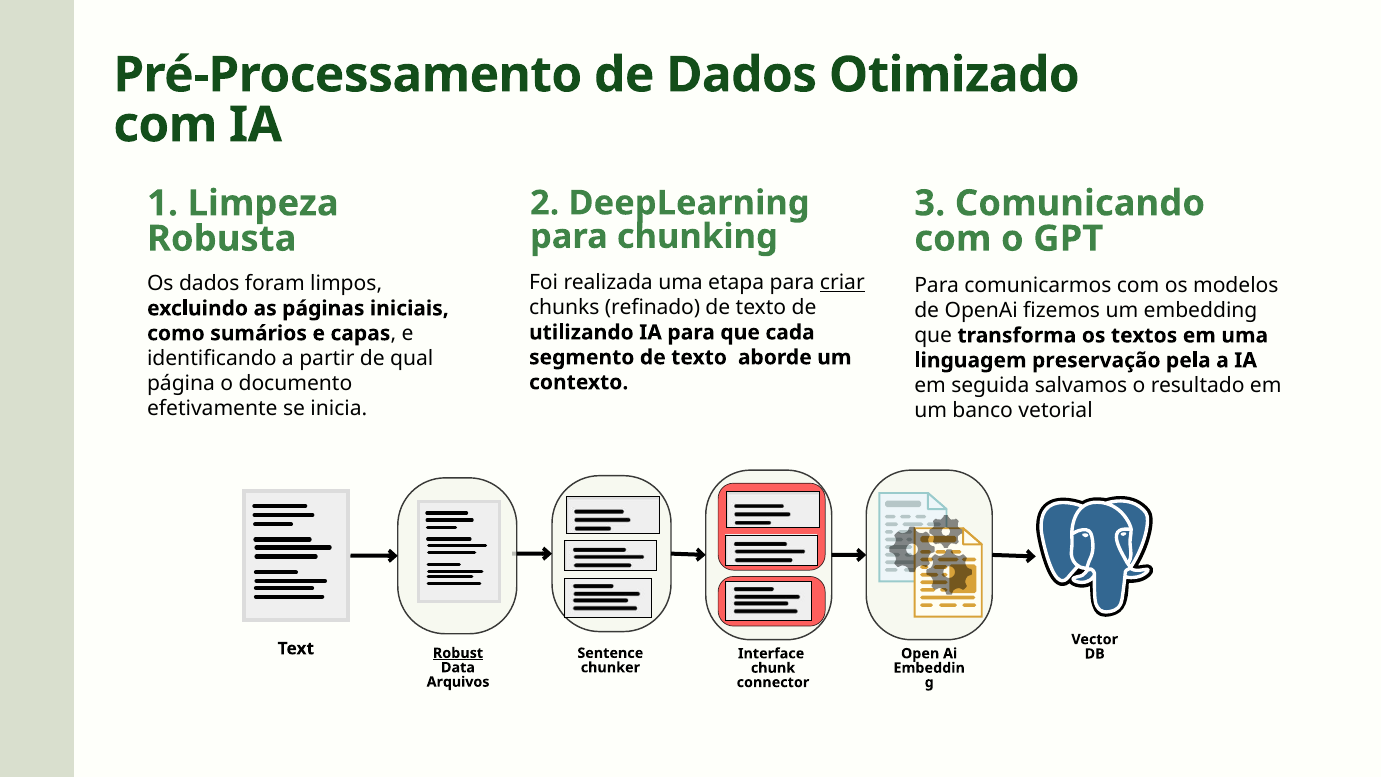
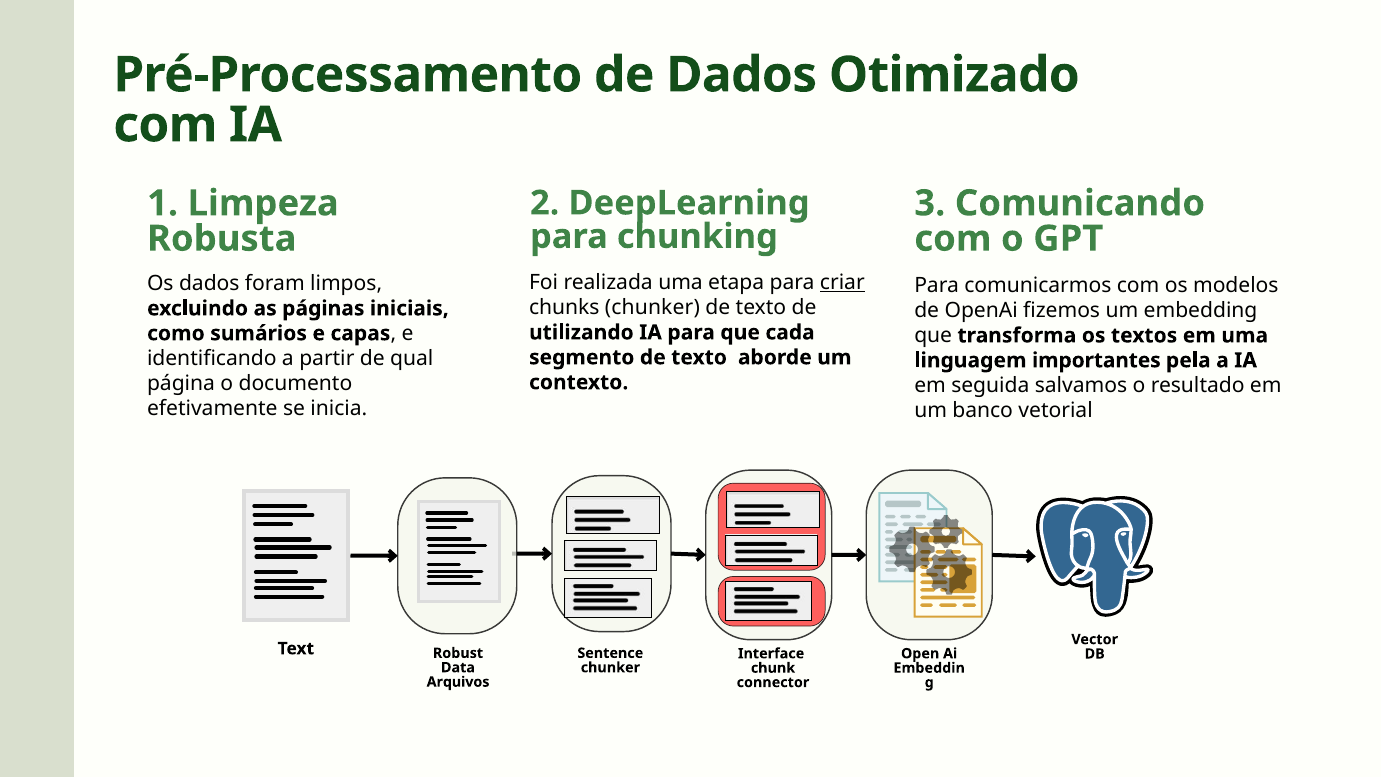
chunks refinado: refinado -> chunker (652, 308)
preservação: preservação -> importantes (1096, 360)
Robust underline: present -> none (458, 653)
